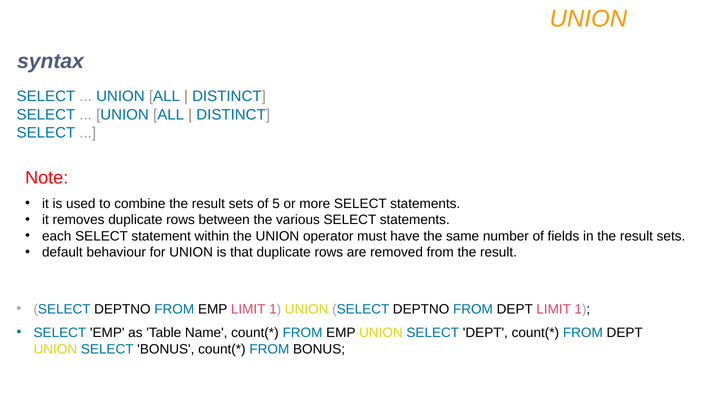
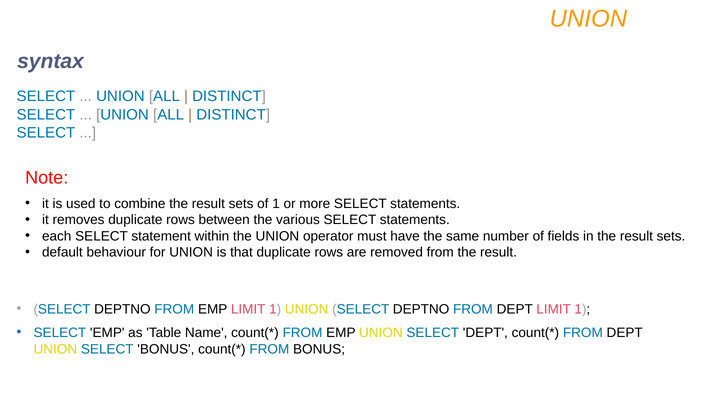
of 5: 5 -> 1 (276, 203)
